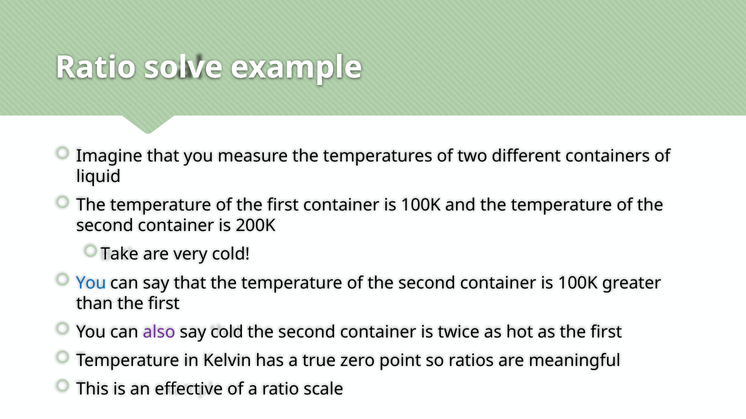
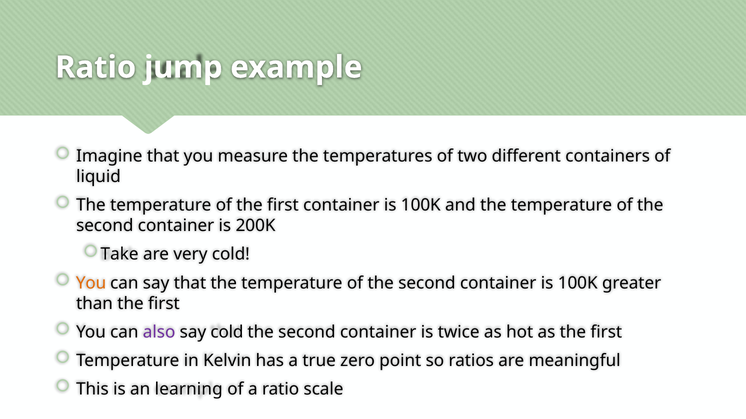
solve: solve -> jump (183, 67)
You colour: blue -> orange (91, 283)
effective: effective -> learning (189, 390)
